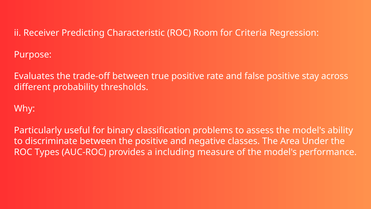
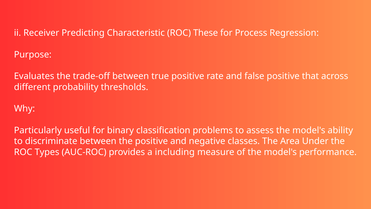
Room: Room -> These (206, 33)
Criteria: Criteria -> Process (251, 33)
stay: stay -> that (310, 76)
